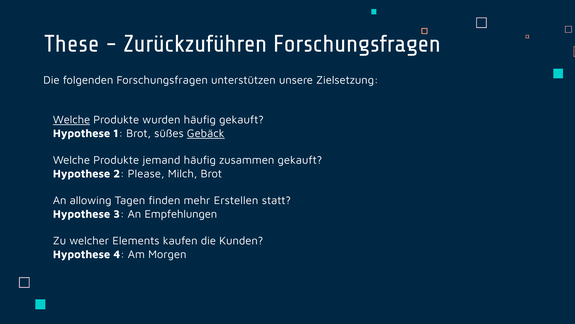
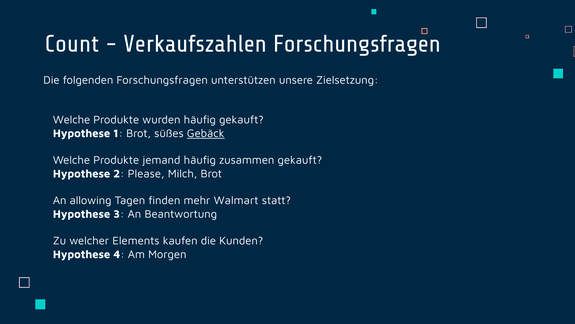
These: These -> Count (72, 44)
Zurückzuführen: Zurückzuführen -> Verkaufszahlen (195, 44)
Welche underline: present -> none (72, 120)
Erstellen: Erstellen -> Walmart (236, 200)
Empfehlungen: Empfehlungen -> Beantwortung (181, 214)
